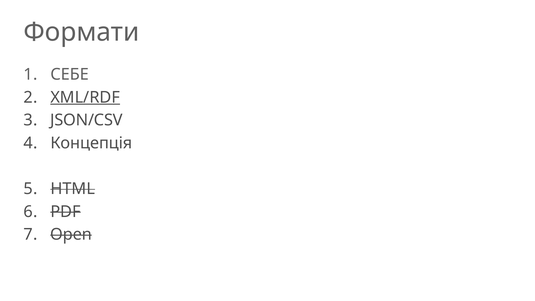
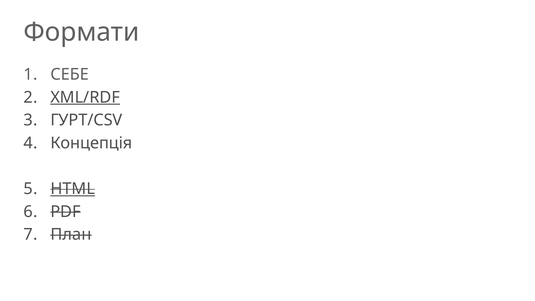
JSON/CSV: JSON/CSV -> ГУРТ/CSV (86, 120)
HTML underline: none -> present (73, 189)
Open: Open -> План (71, 234)
